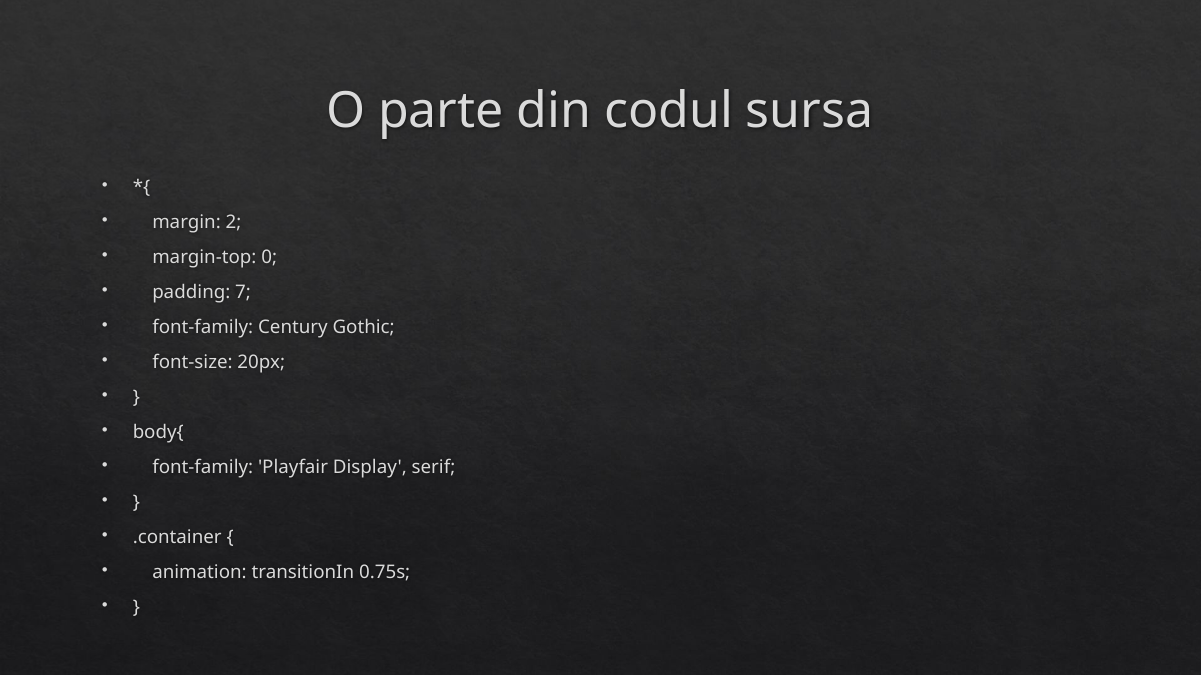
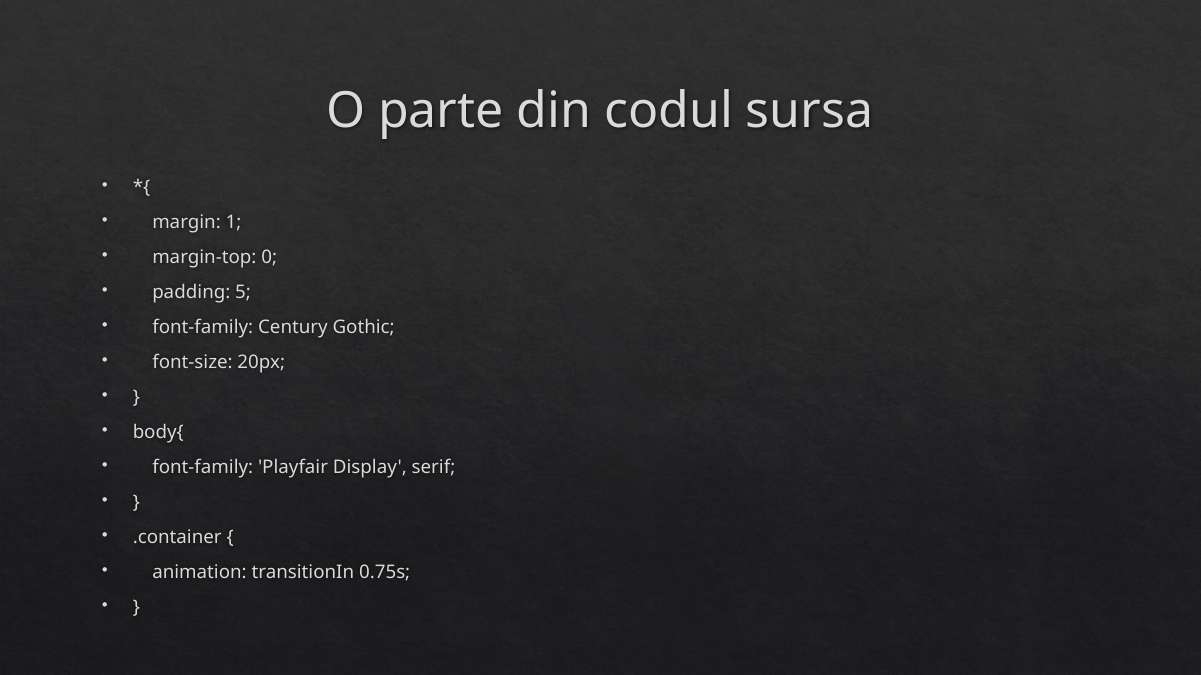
2: 2 -> 1 (234, 223)
7: 7 -> 5 (243, 293)
